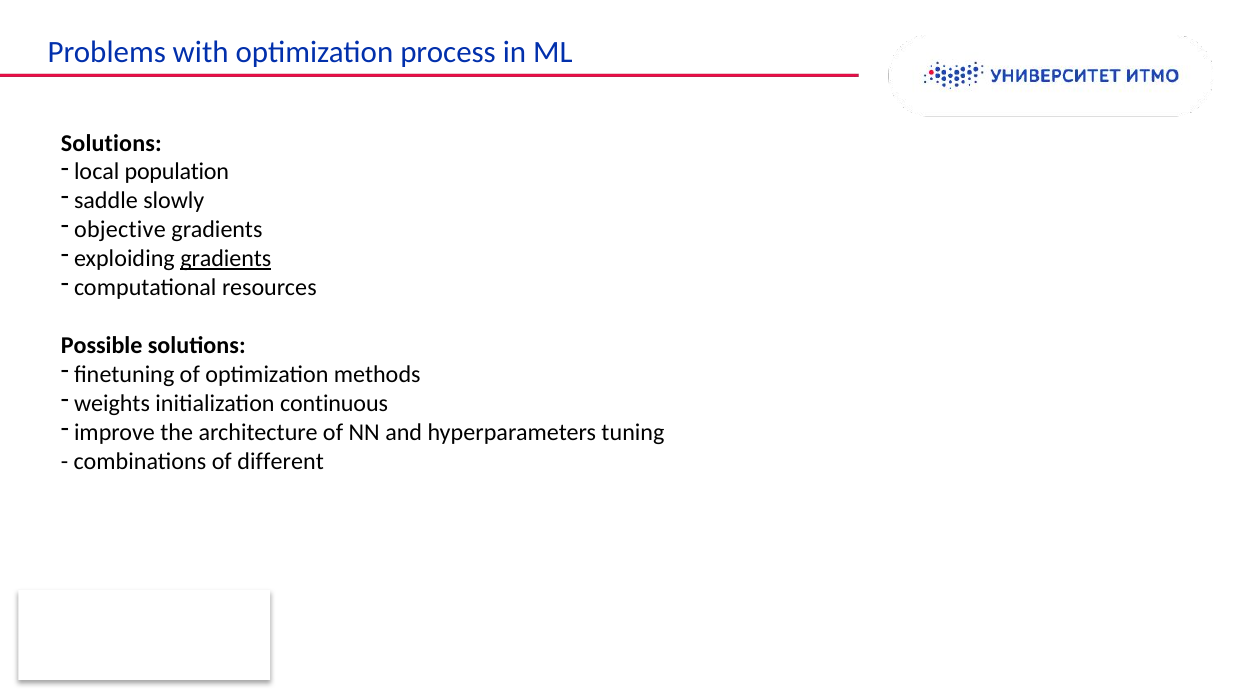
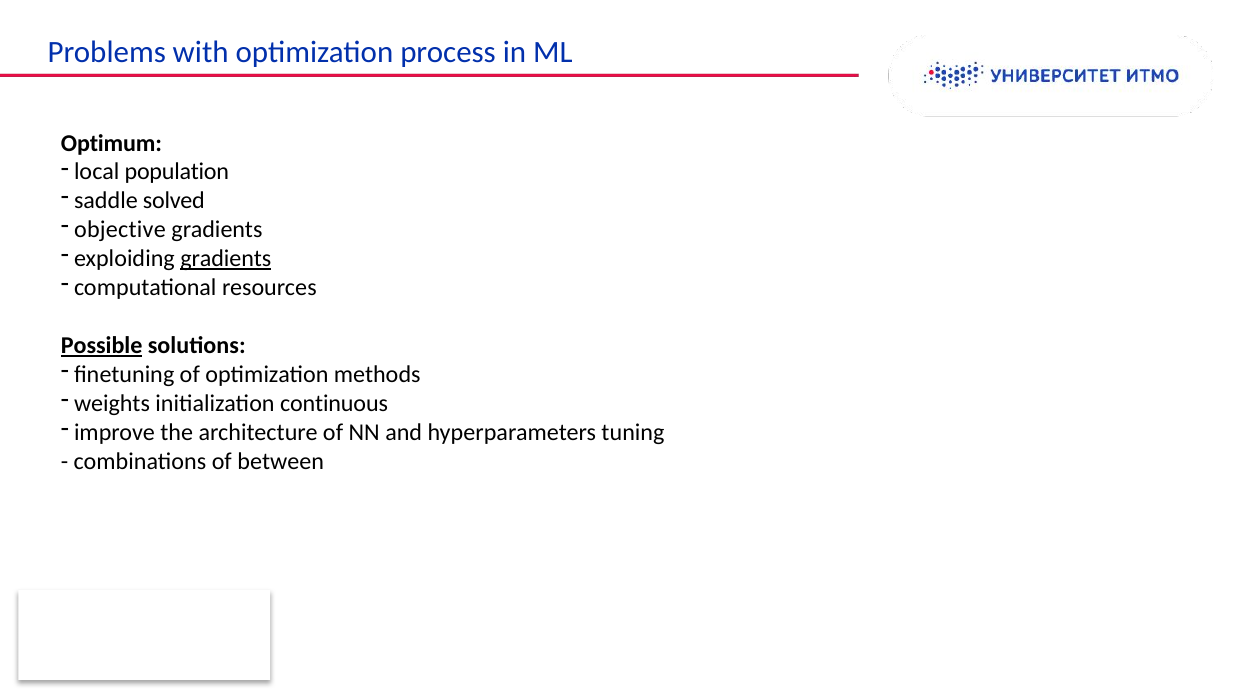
Solutions: Solutions -> Optimum (111, 143)
slowly: slowly -> solved (174, 201)
Possible underline: none -> present (102, 346)
different: different -> between (281, 461)
